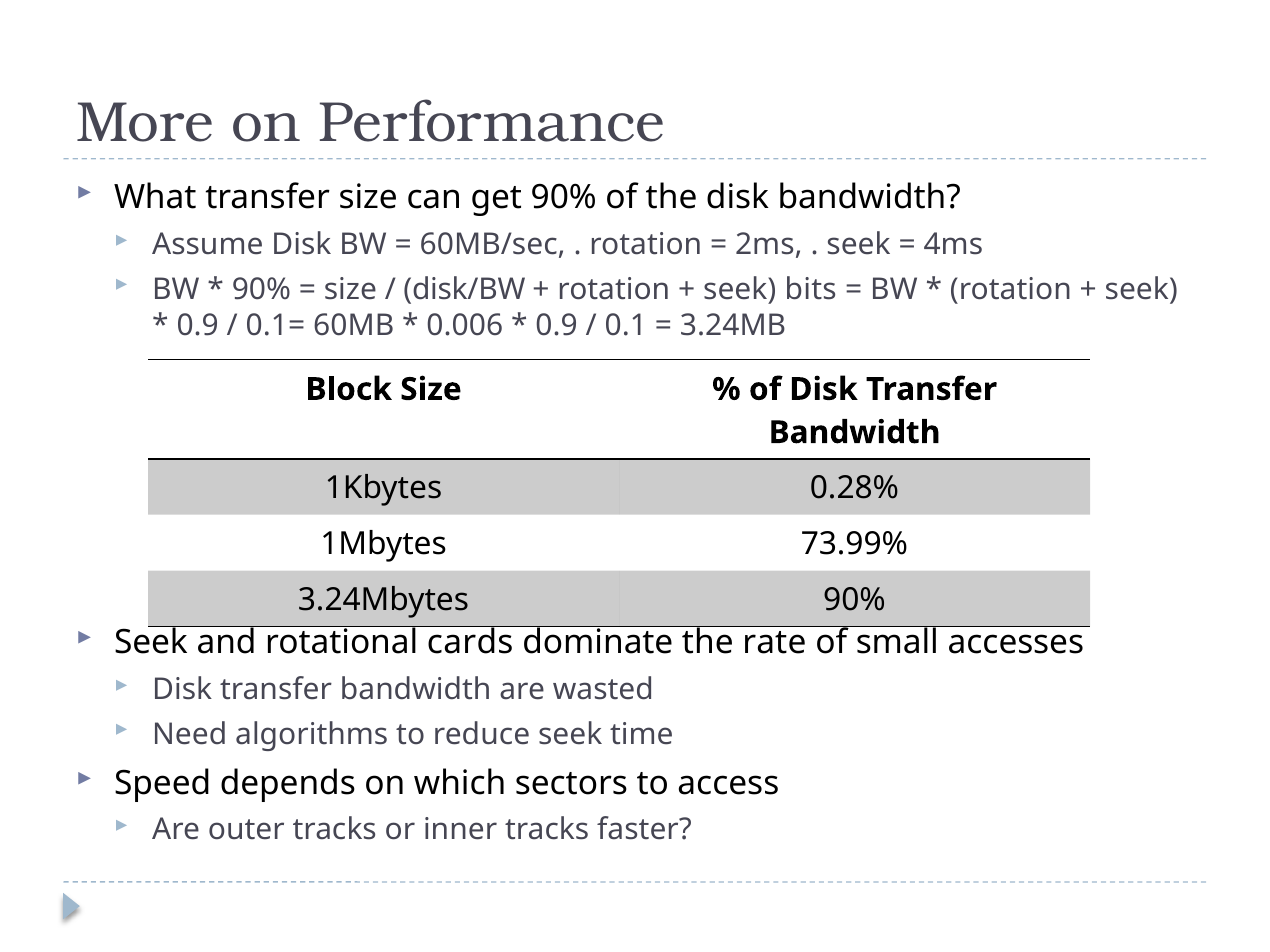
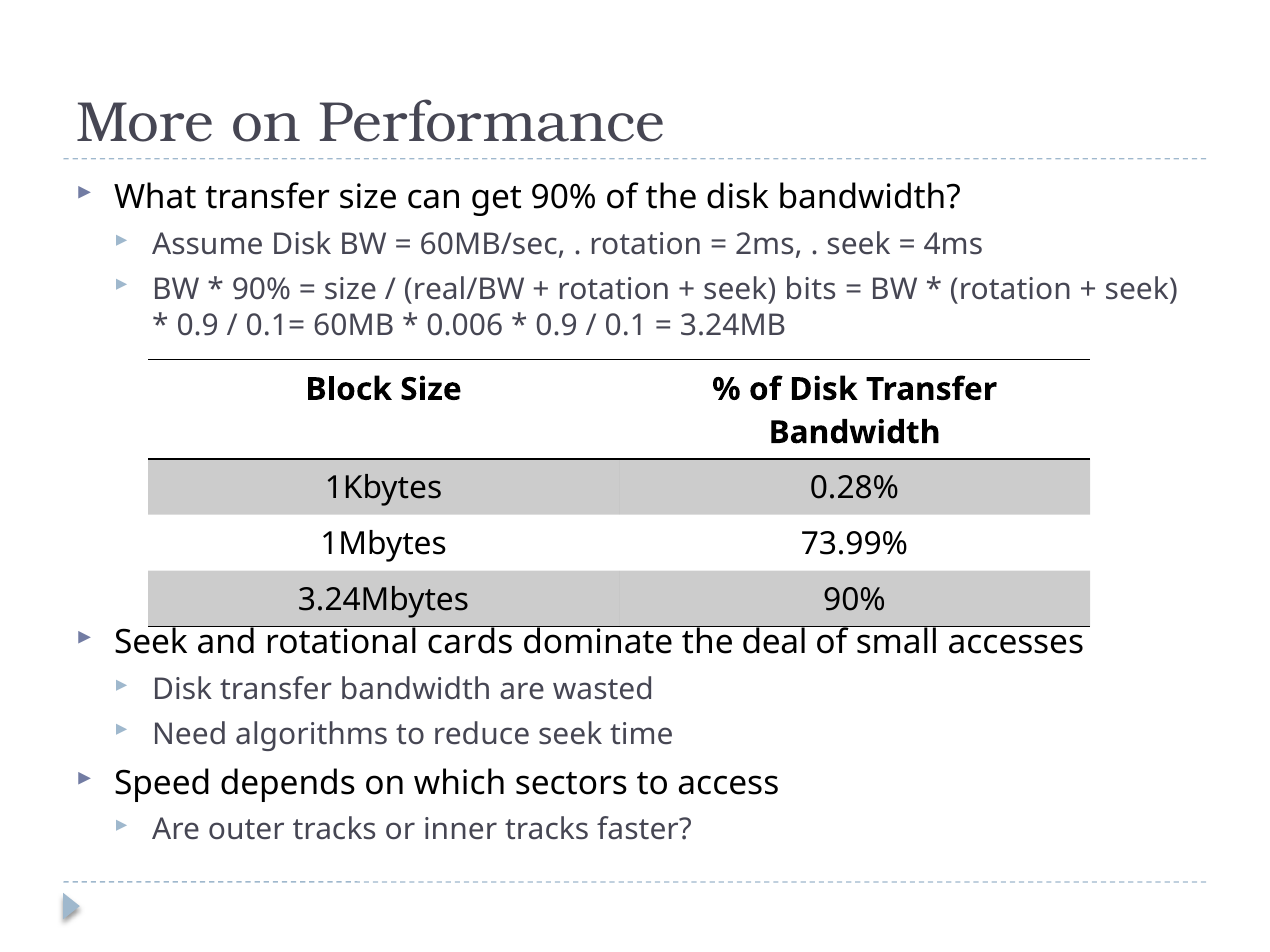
disk/BW: disk/BW -> real/BW (464, 290)
rate: rate -> deal (775, 643)
